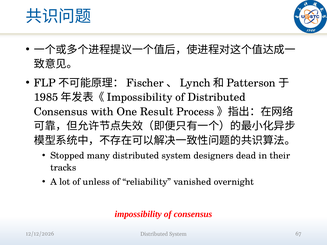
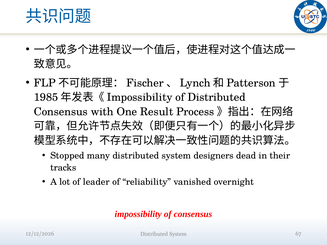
unless: unless -> leader (96, 182)
